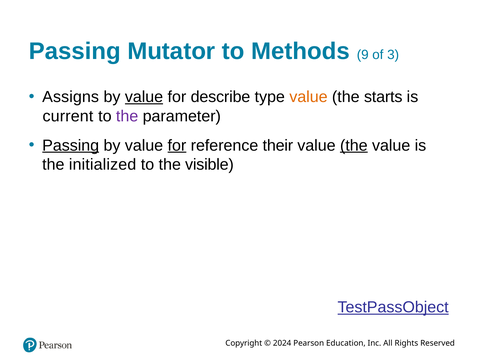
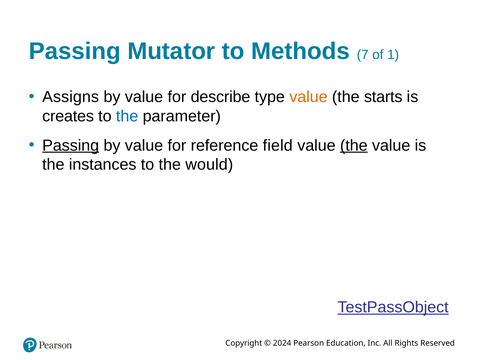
9: 9 -> 7 (363, 55)
3: 3 -> 1 (393, 55)
value underline: present -> none (144, 97)
current: current -> creates (68, 116)
the colour: purple -> blue (127, 116)
for underline: present -> none (177, 145)
their: their -> field (278, 145)
initialized: initialized -> instances (103, 165)
visible: visible -> would (209, 165)
